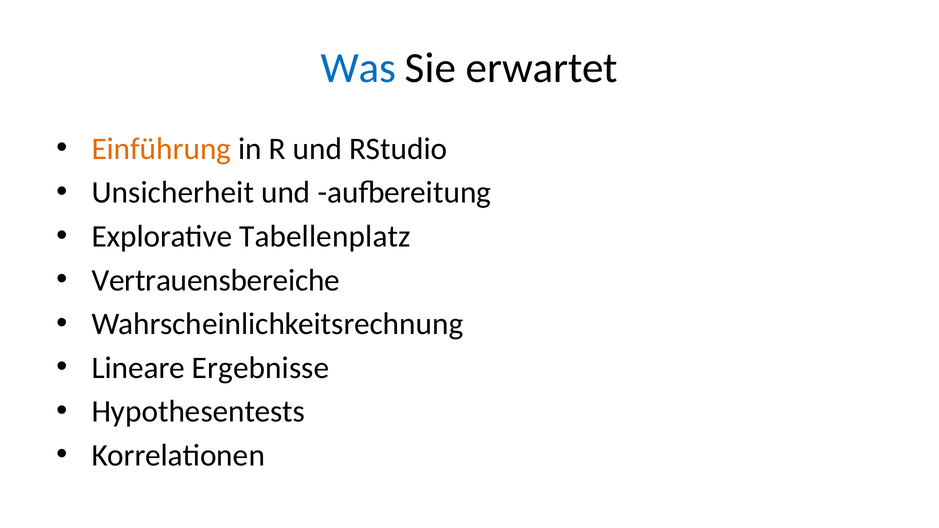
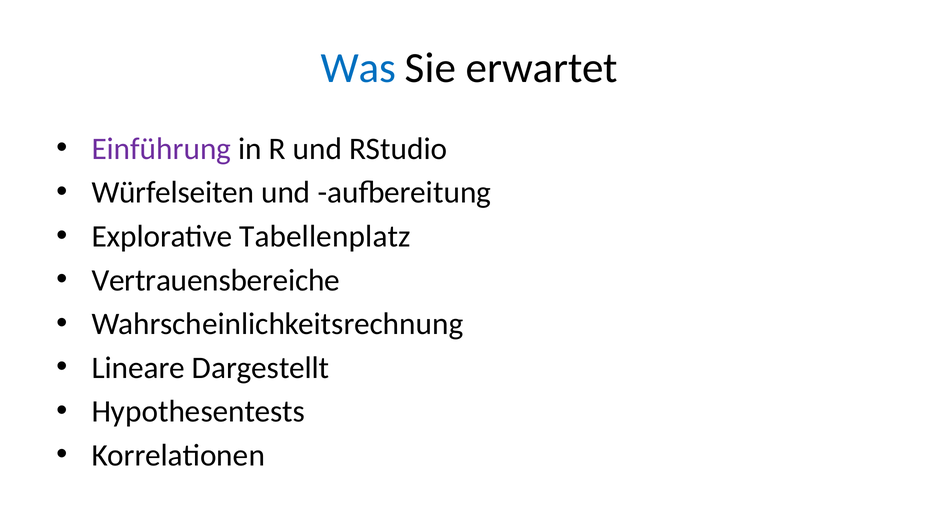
Einführung colour: orange -> purple (161, 149)
Unsicherheit: Unsicherheit -> Würfelseiten (173, 193)
Ergebnisse: Ergebnisse -> Dargestellt (261, 368)
